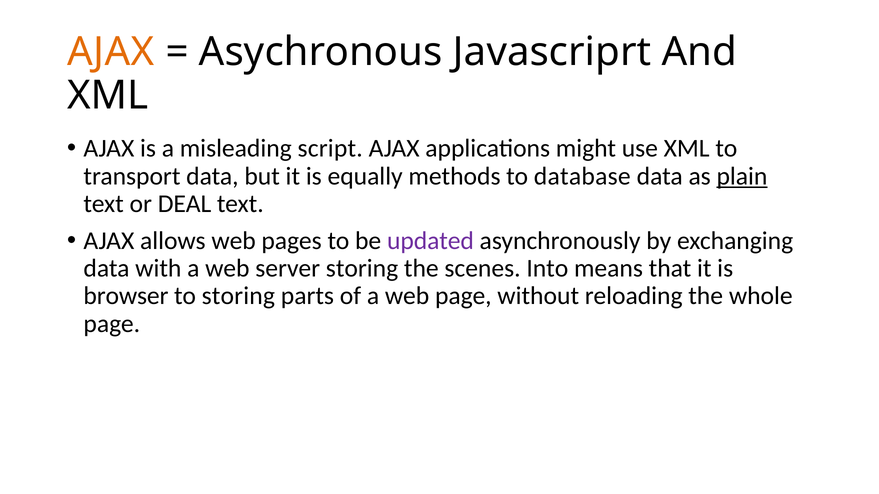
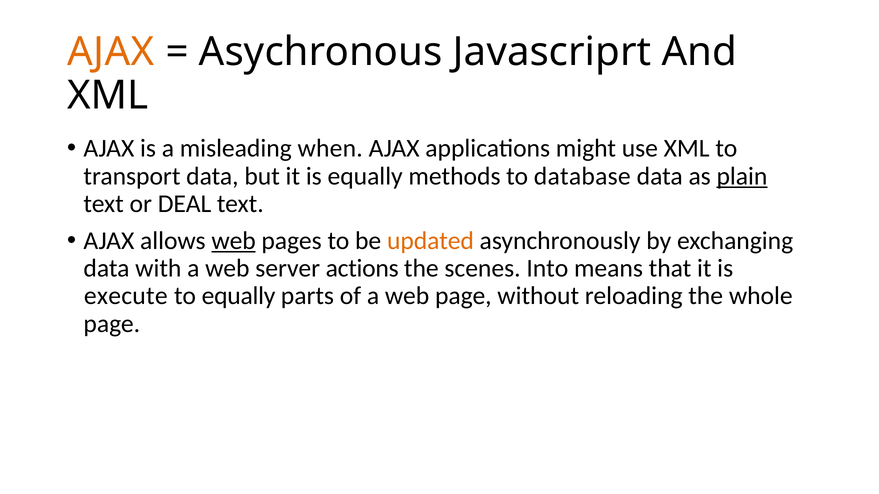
script: script -> when (330, 149)
web underline: none -> present (234, 241)
updated colour: purple -> orange (430, 241)
server storing: storing -> actions (362, 269)
browser: browser -> execute (126, 296)
to storing: storing -> equally (239, 296)
